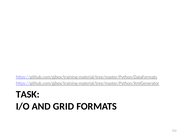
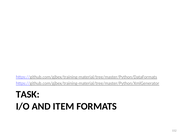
GRID: GRID -> ITEM (64, 106)
